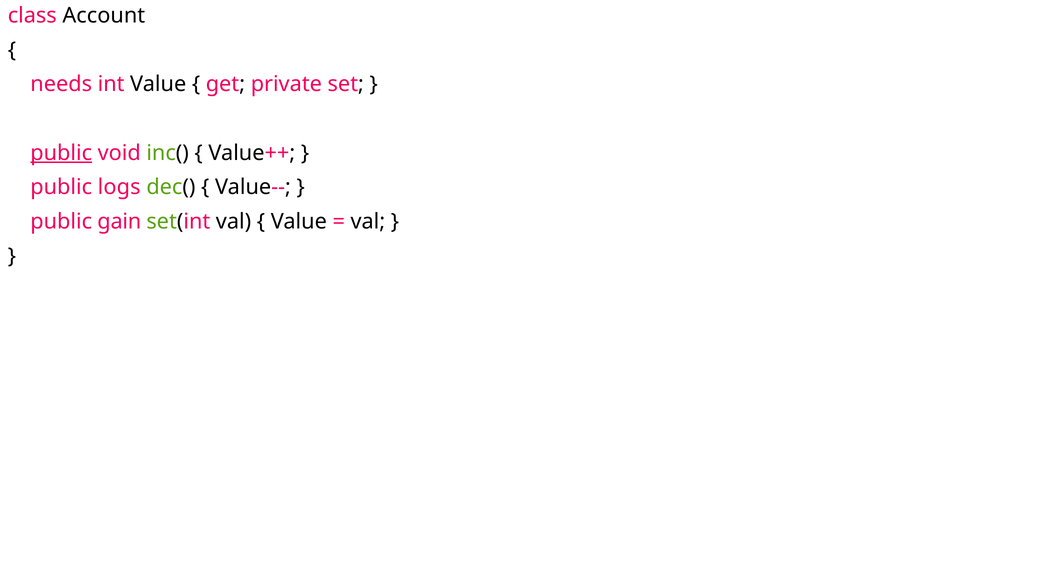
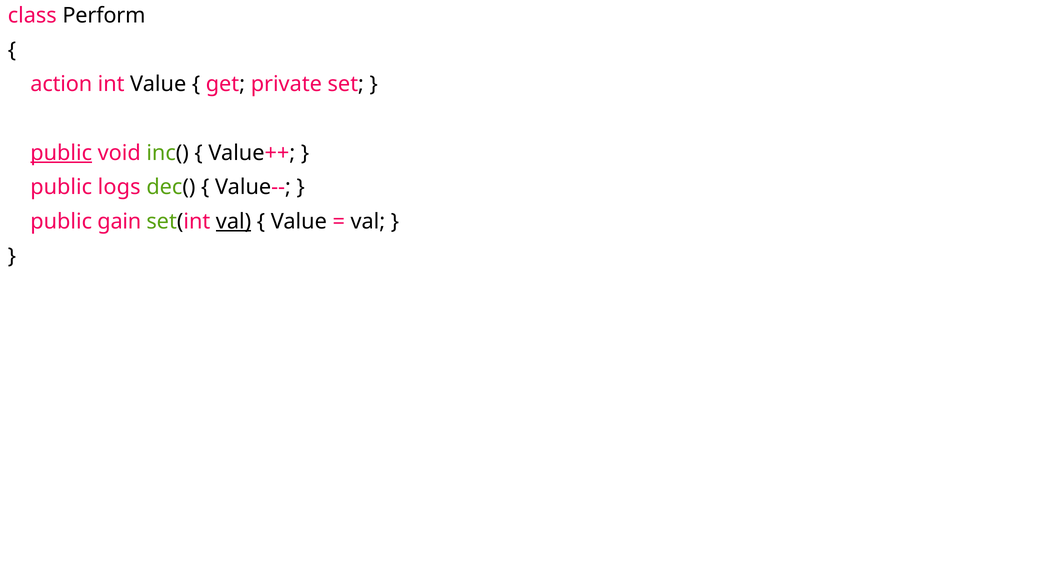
Account: Account -> Perform (104, 16)
needs: needs -> action (61, 84)
val underline: none -> present (234, 222)
